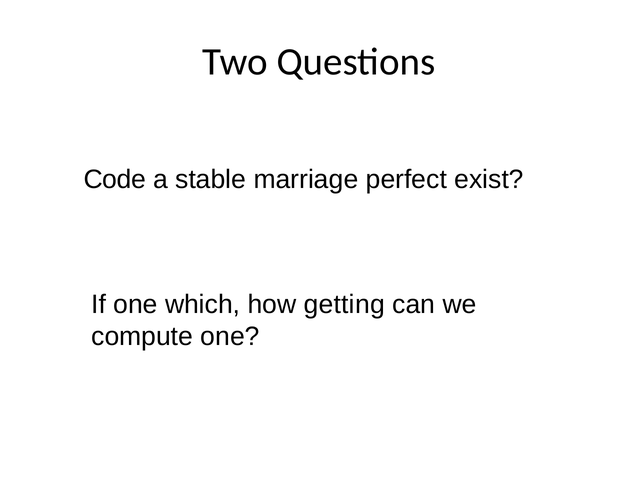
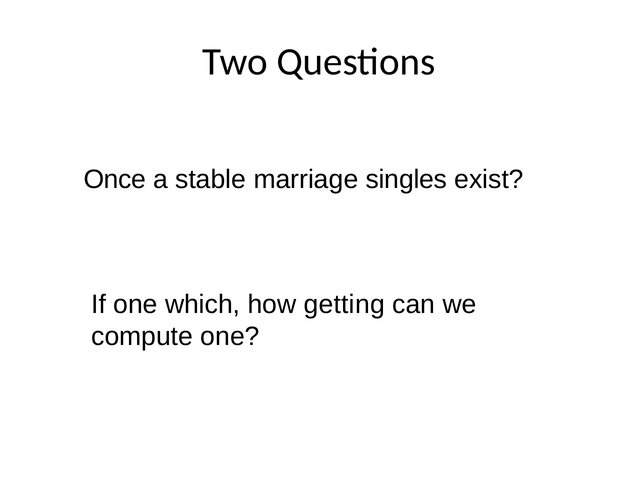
Code: Code -> Once (115, 179)
perfect: perfect -> singles (406, 179)
